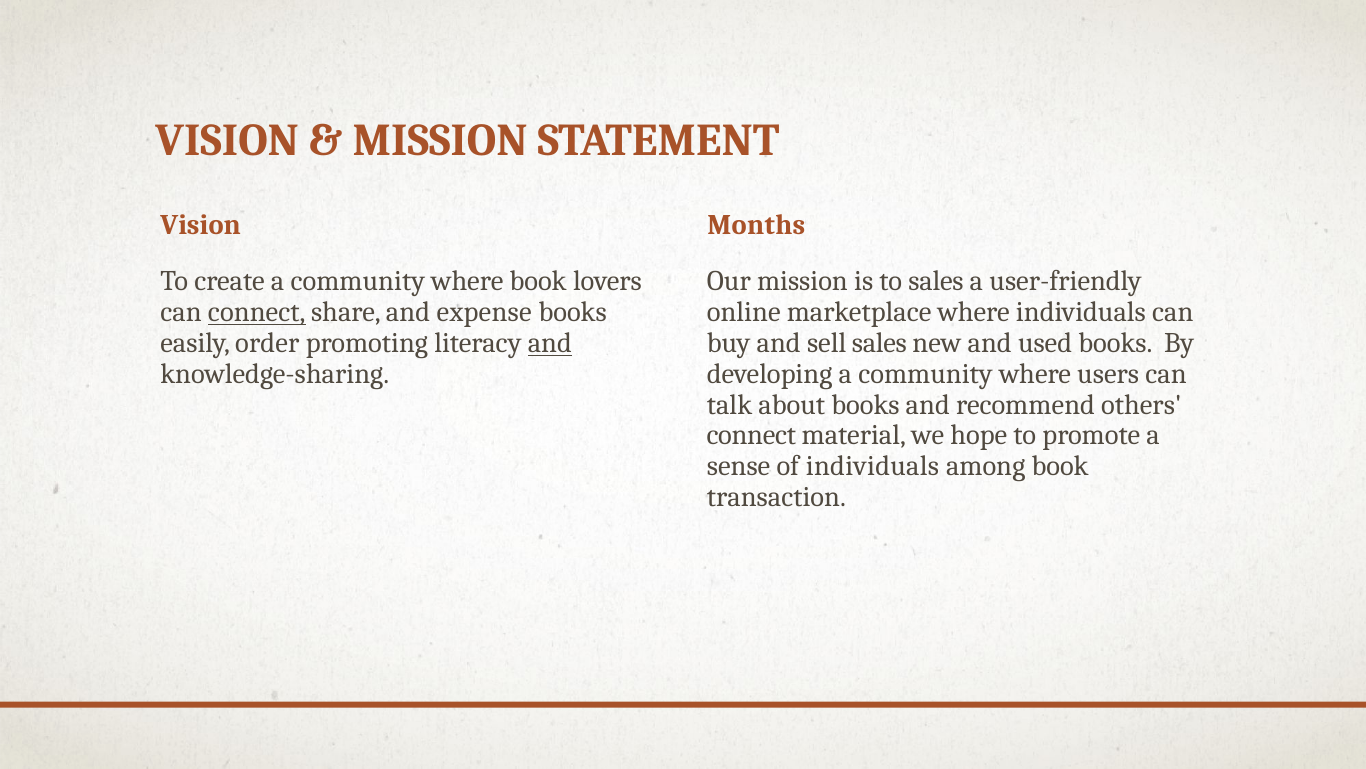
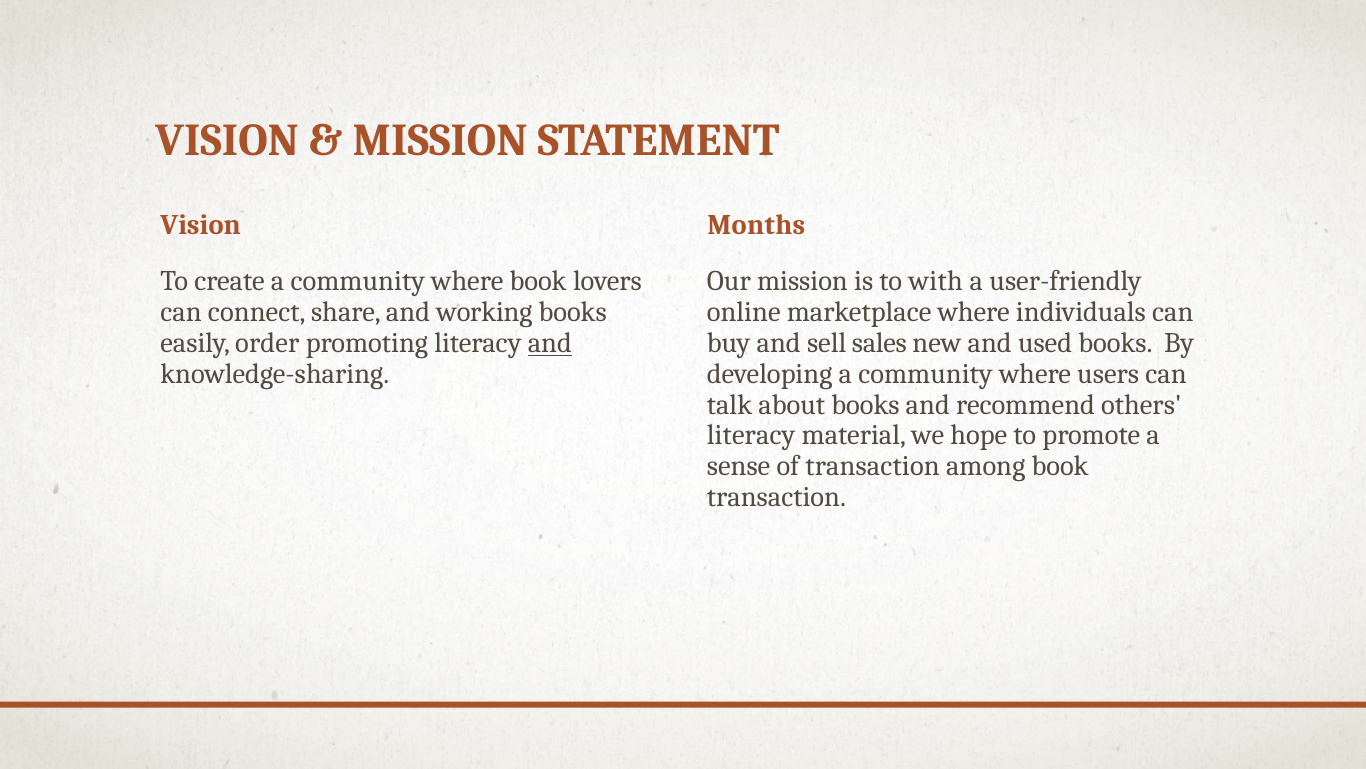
to sales: sales -> with (936, 281)
connect underline: present -> none (257, 312)
expense: expense -> working (484, 312)
connect: connect -> literacy (751, 435)
of individuals: individuals -> transaction (873, 466)
